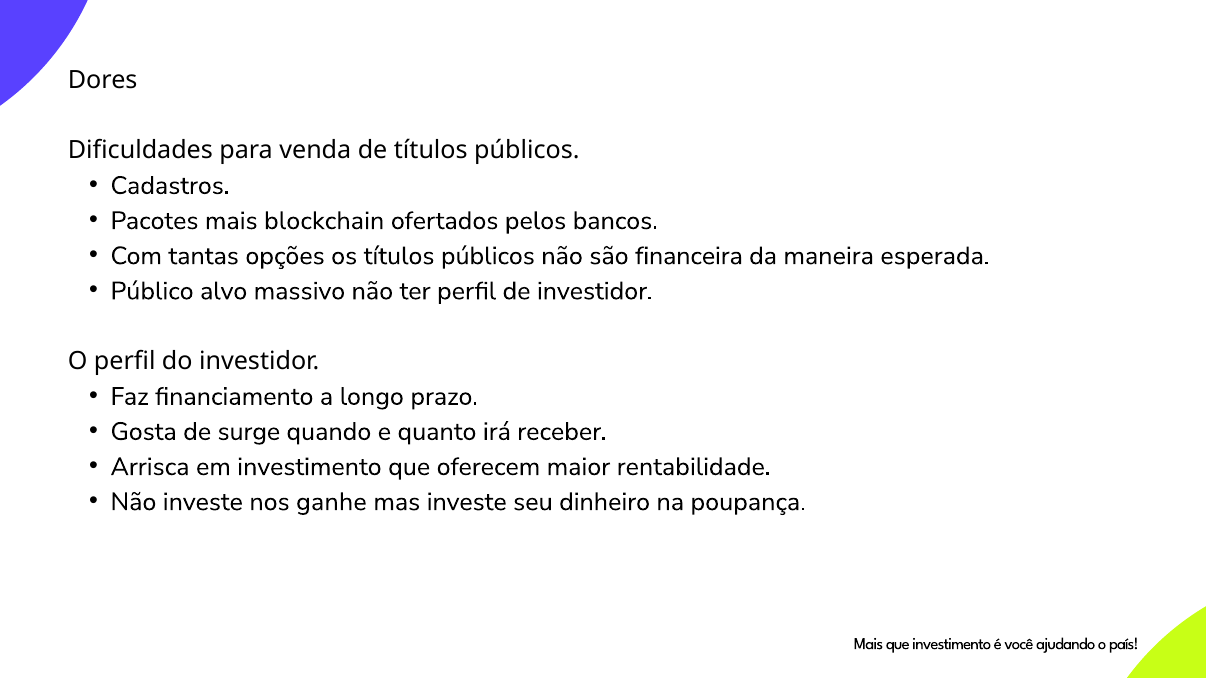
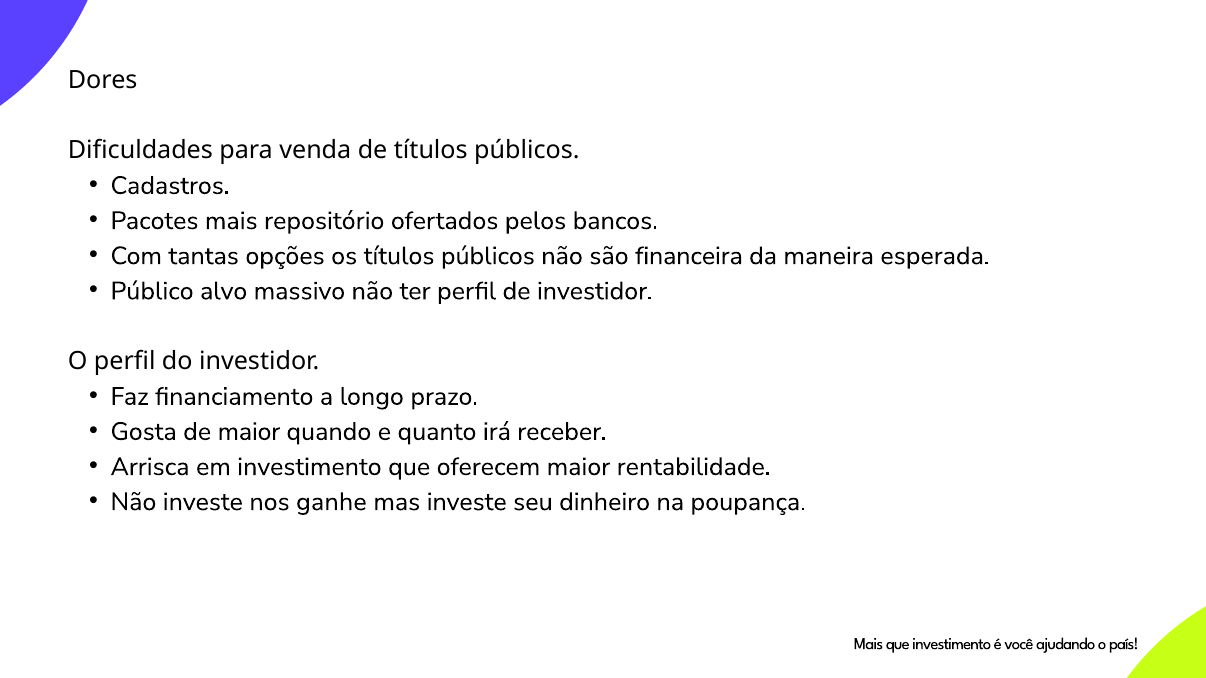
blockchain: blockchain -> repositório (324, 221)
de surge: surge -> maior (249, 432)
